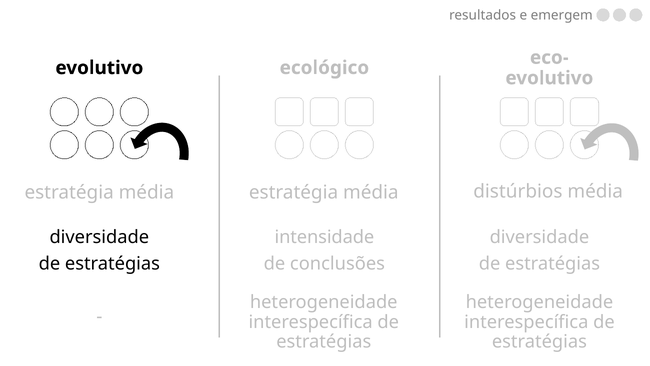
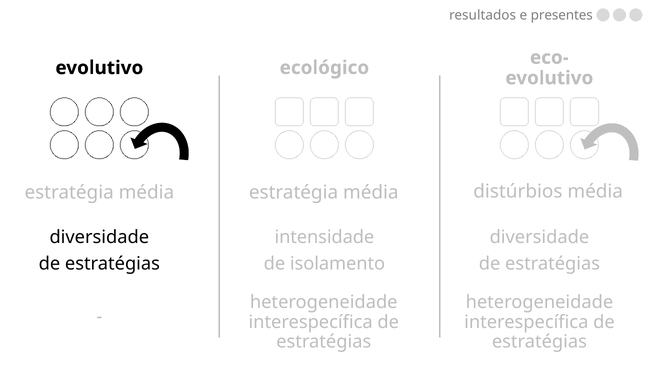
emergem: emergem -> presentes (562, 15)
conclusões: conclusões -> isolamento (338, 263)
